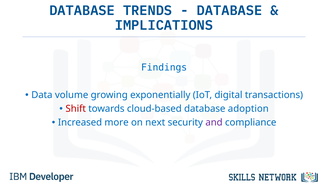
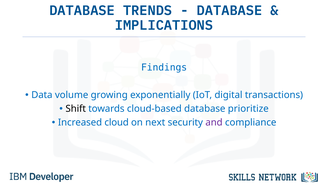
Shift colour: red -> black (76, 108)
adoption: adoption -> prioritize (248, 108)
more: more -> cloud (117, 122)
